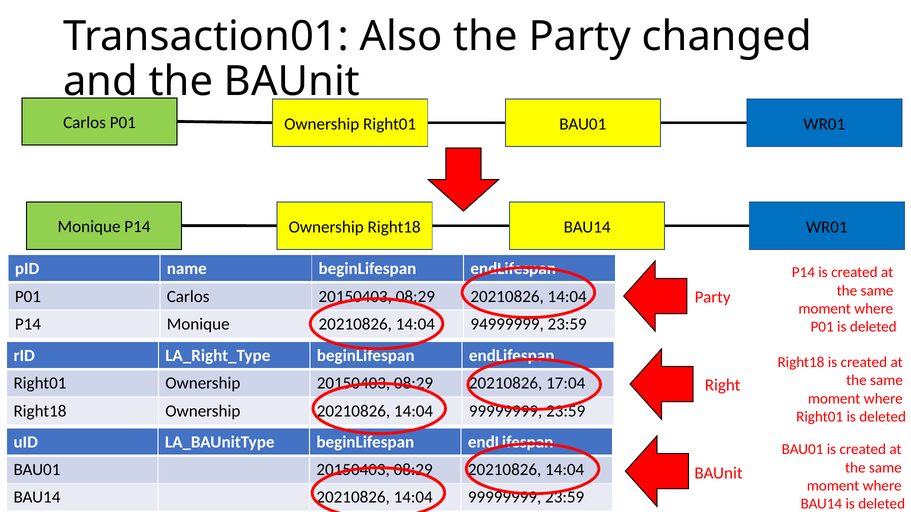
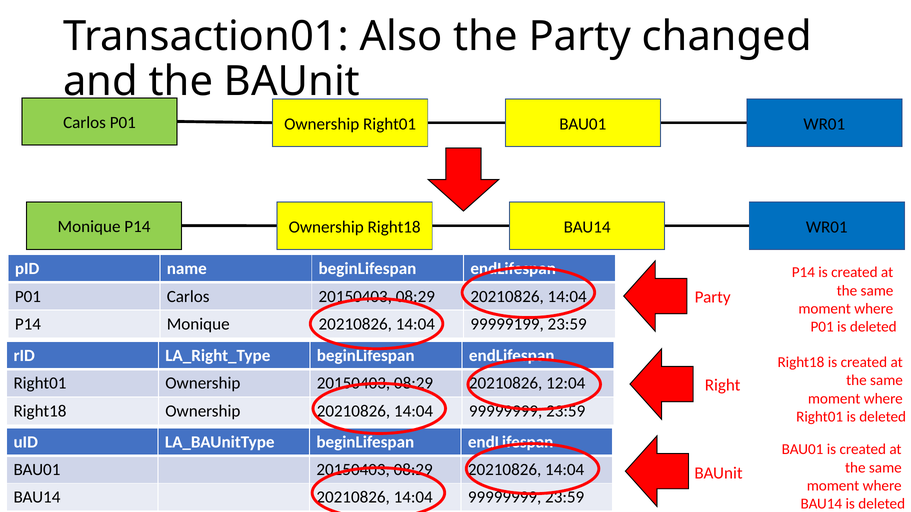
94999999: 94999999 -> 99999199 (507, 324)
17:04: 17:04 -> 12:04 (566, 384)
